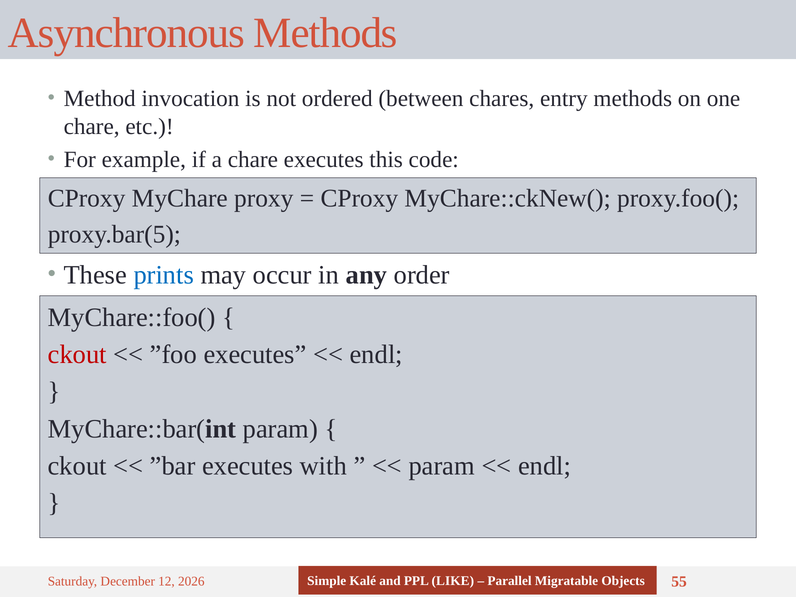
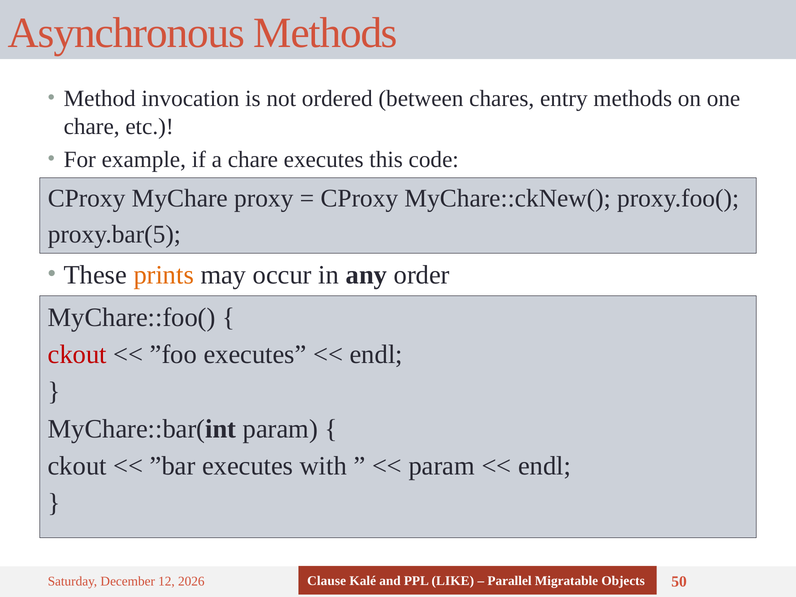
prints colour: blue -> orange (164, 275)
Simple: Simple -> Clause (327, 581)
55: 55 -> 50 (679, 582)
